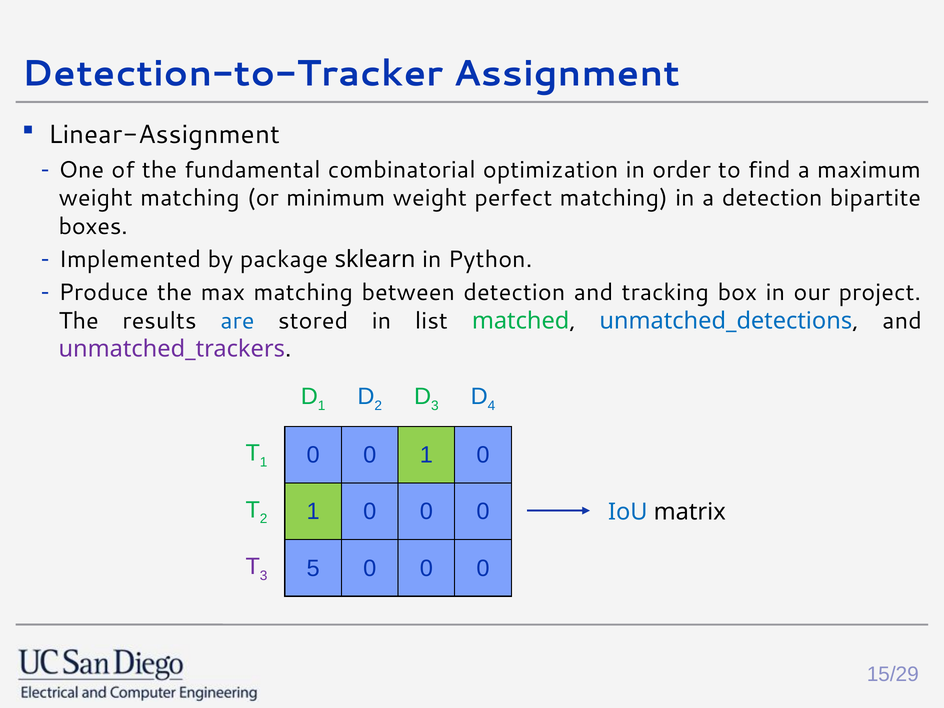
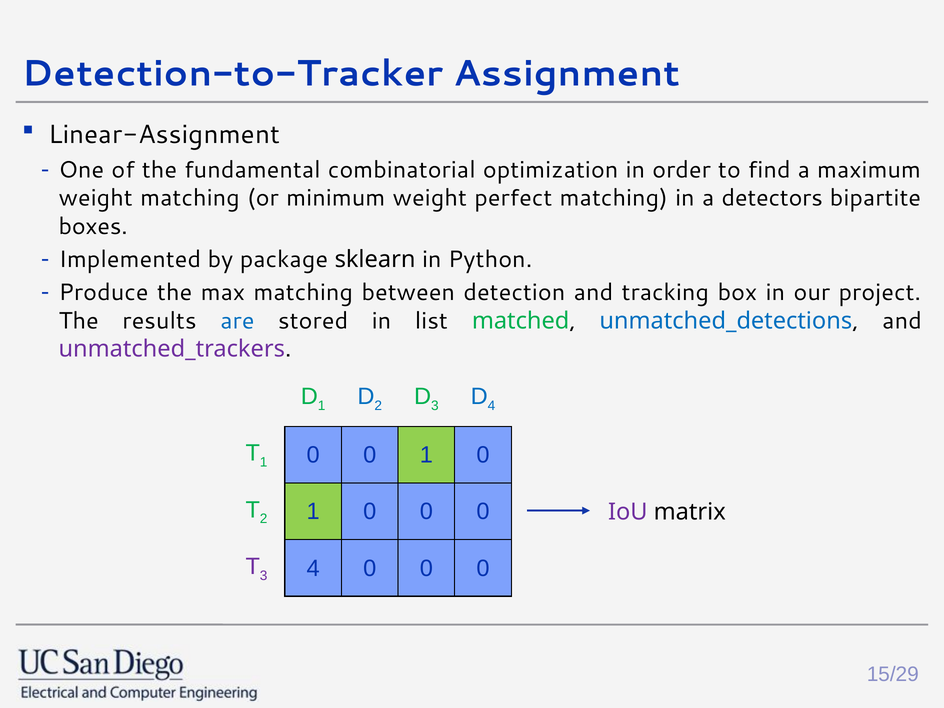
a detection: detection -> detectors (772, 198)
IoU colour: blue -> purple (628, 512)
5: 5 -> 4 (313, 568)
